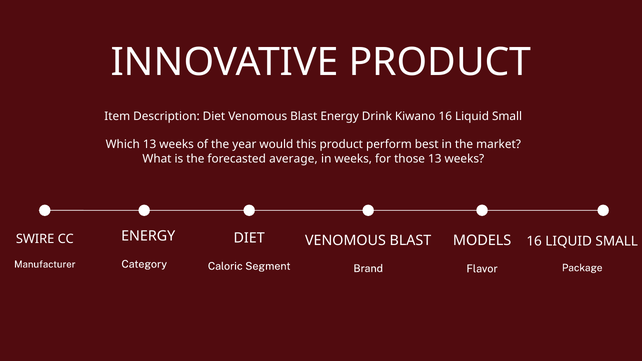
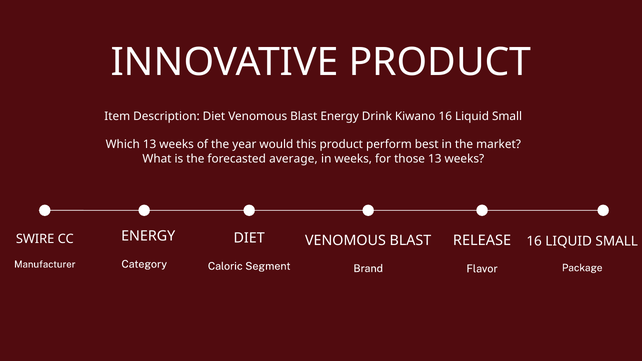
MODELS: MODELS -> RELEASE (482, 241)
